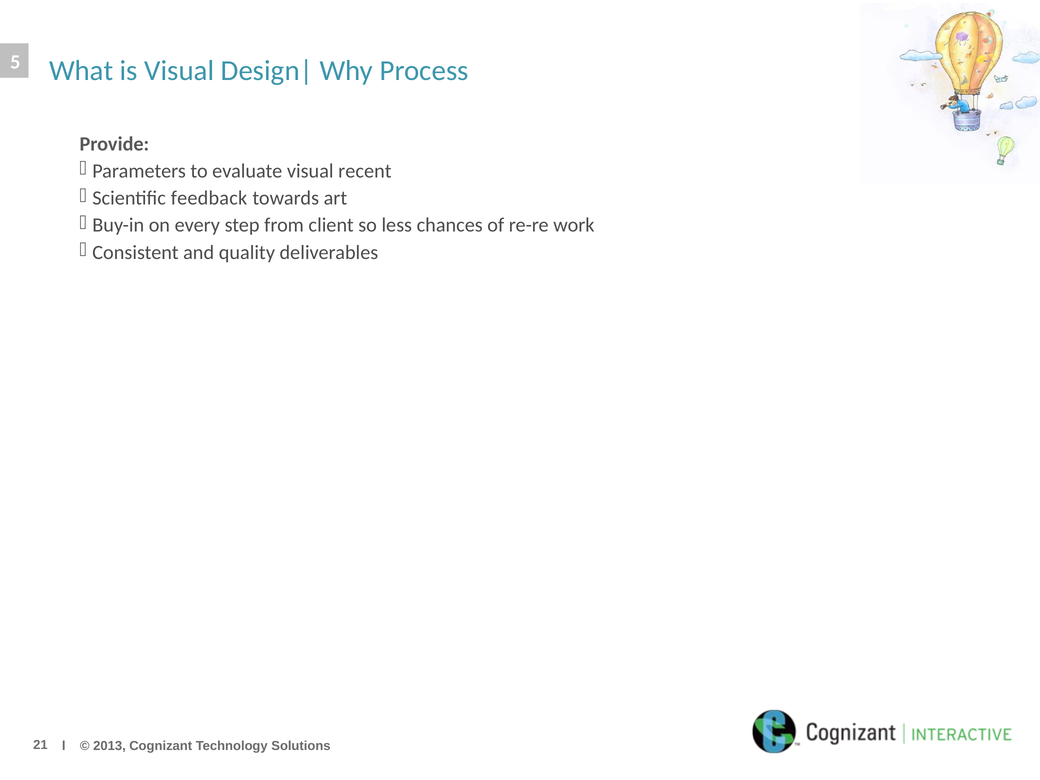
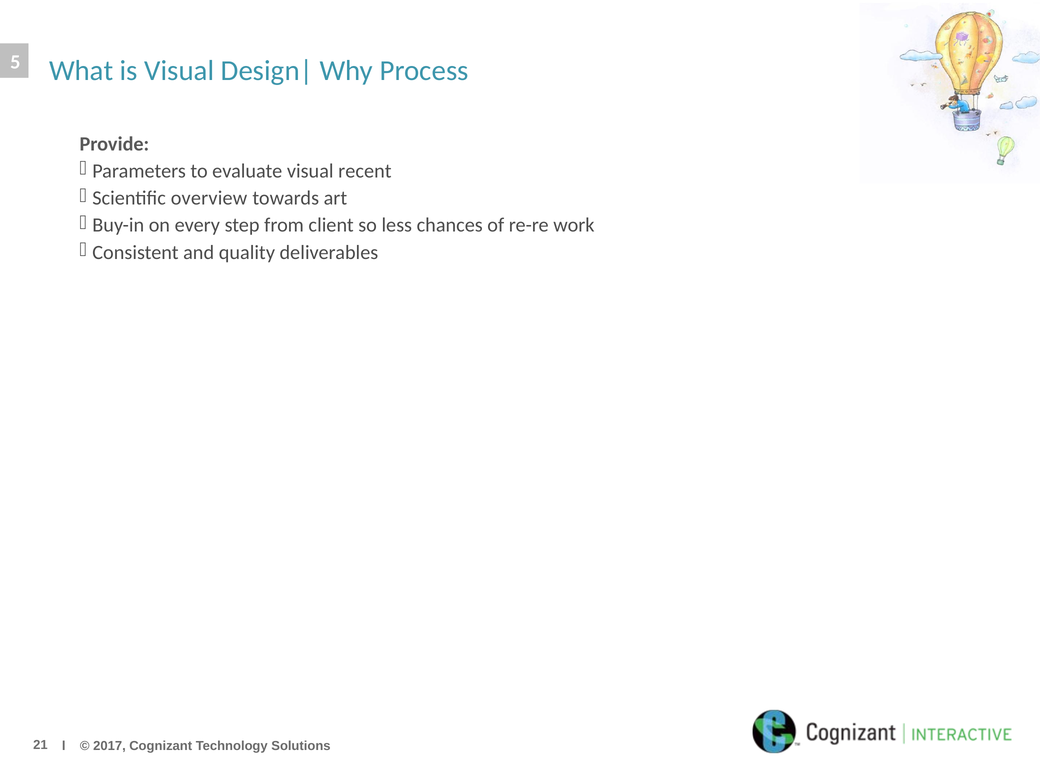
feedback: feedback -> overview (209, 198)
2013: 2013 -> 2017 (109, 746)
